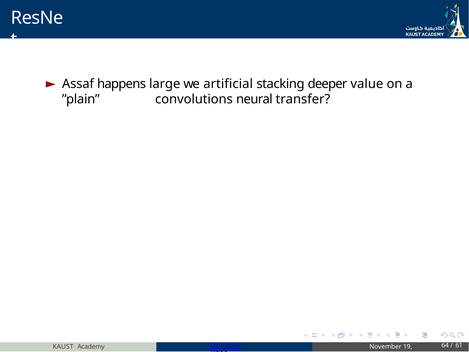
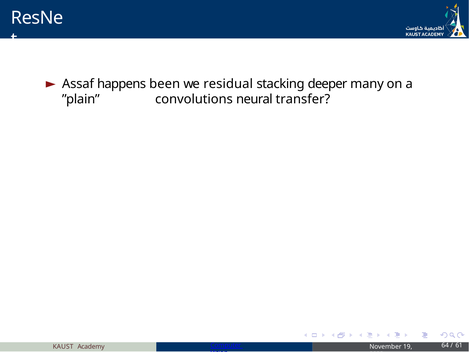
large: large -> been (165, 84)
artificial: artificial -> residual (228, 84)
value: value -> many (367, 84)
